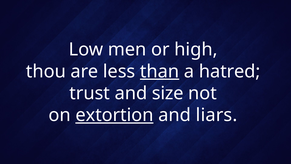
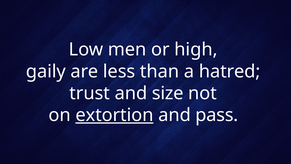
thou: thou -> gaily (46, 71)
than underline: present -> none (160, 71)
liars: liars -> pass (217, 115)
